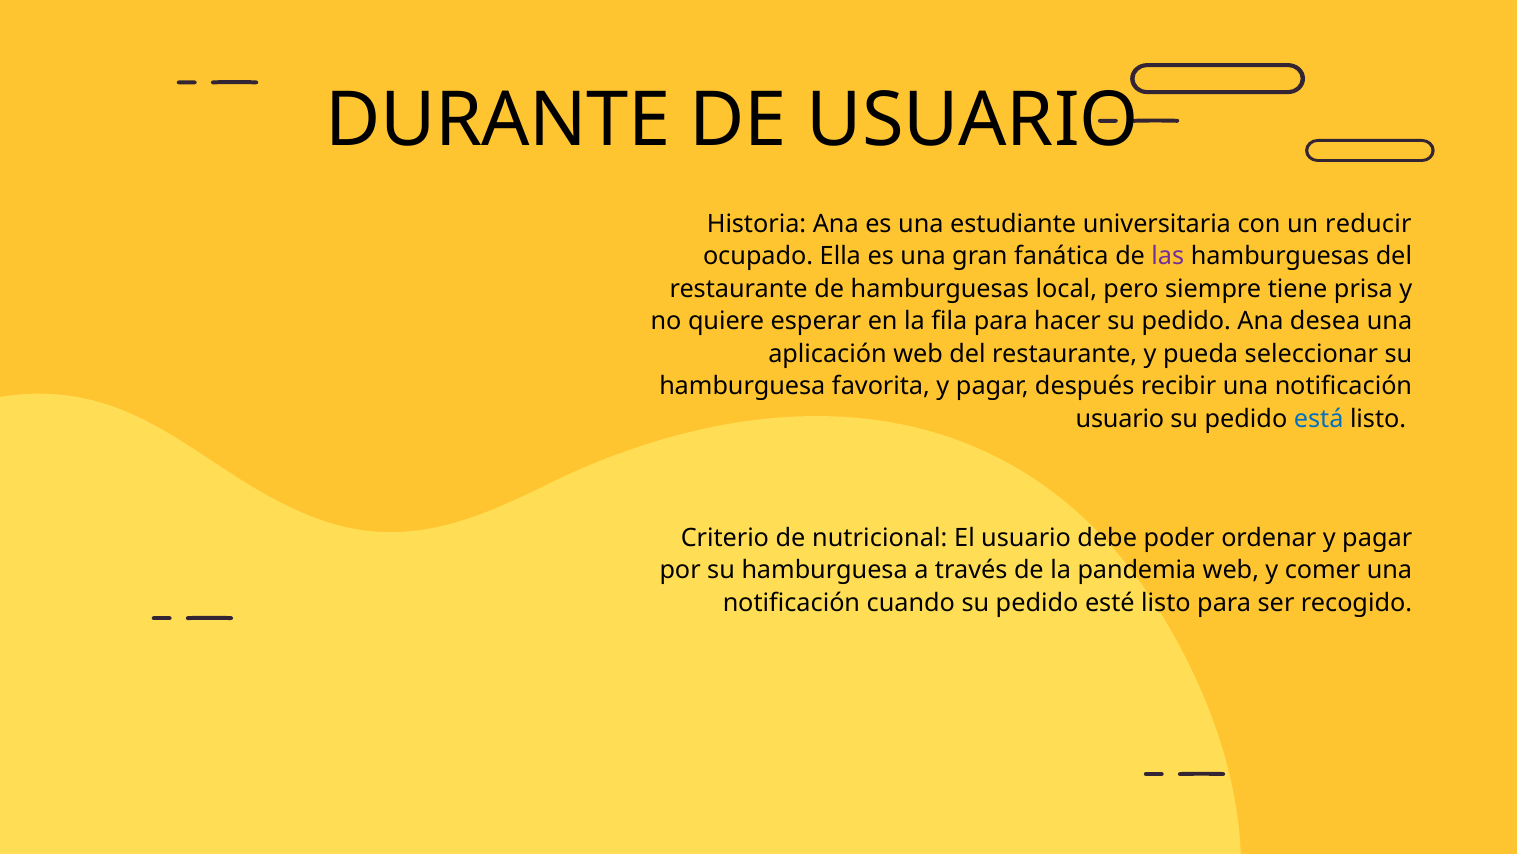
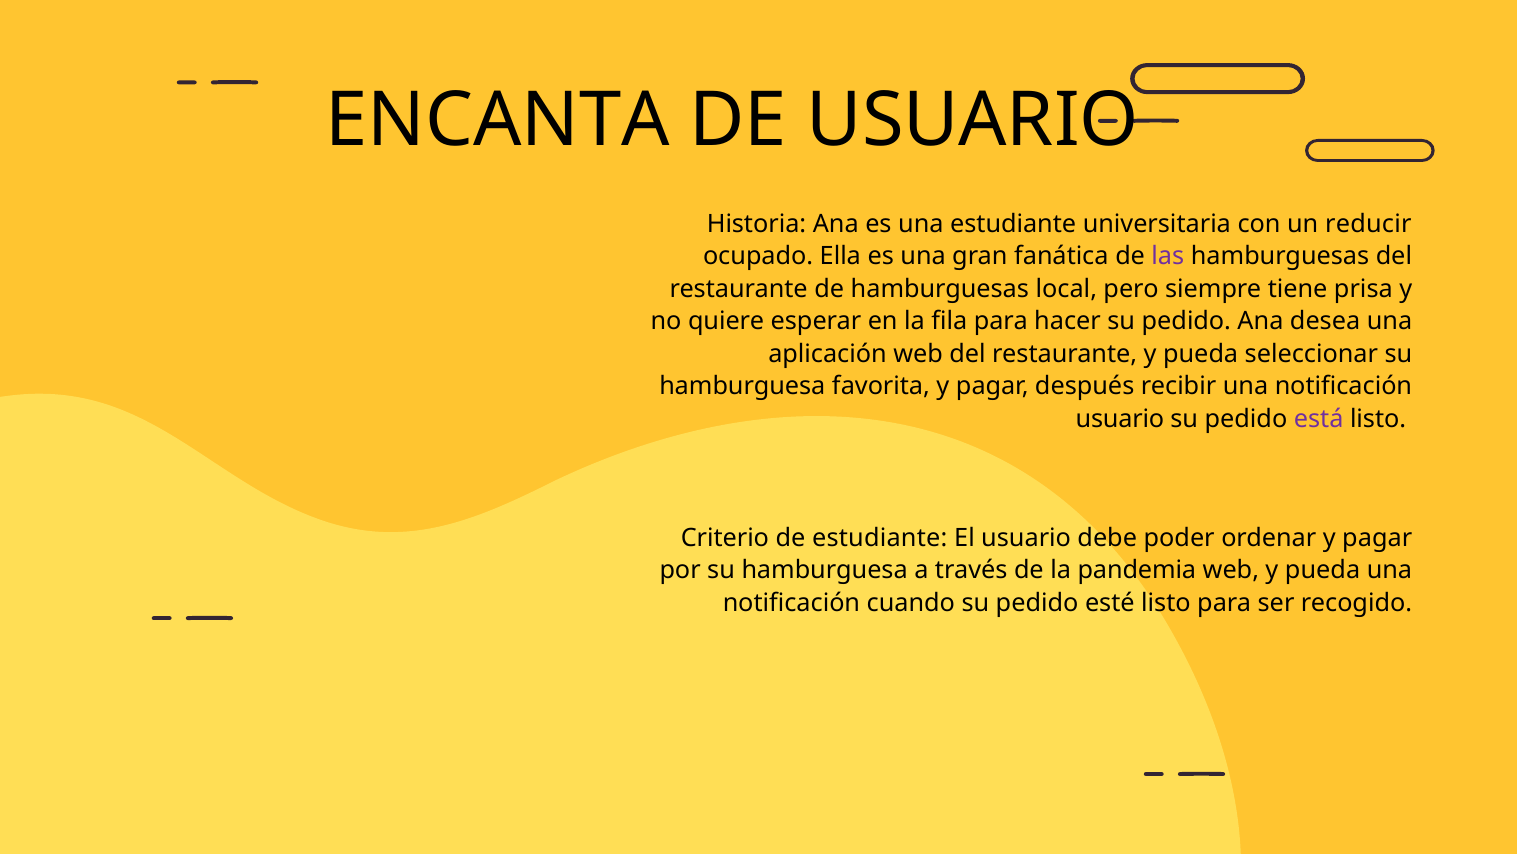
DURANTE: DURANTE -> ENCANTA (498, 120)
está colour: blue -> purple (1319, 419)
de nutricional: nutricional -> estudiante (880, 537)
web y comer: comer -> pueda (1323, 570)
